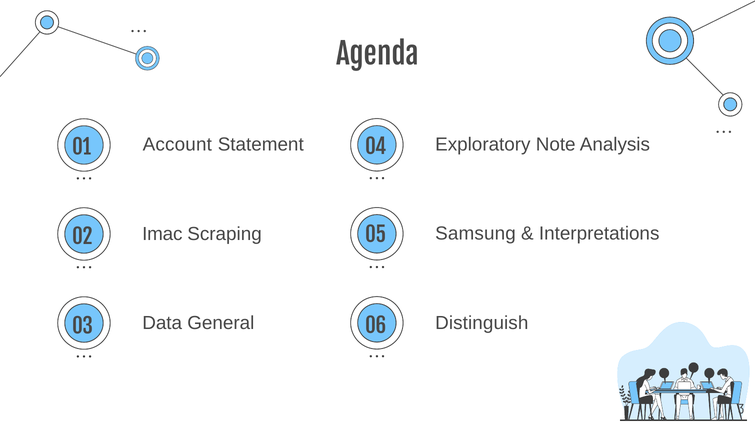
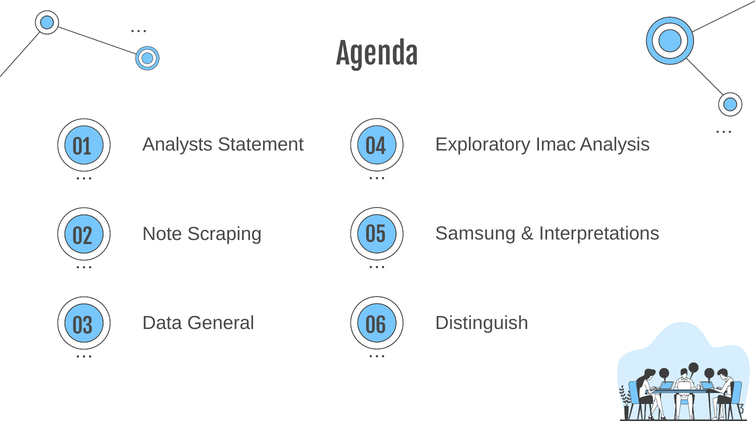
Note: Note -> Imac (556, 144)
Account: Account -> Analysts (177, 145)
Imac: Imac -> Note (162, 234)
